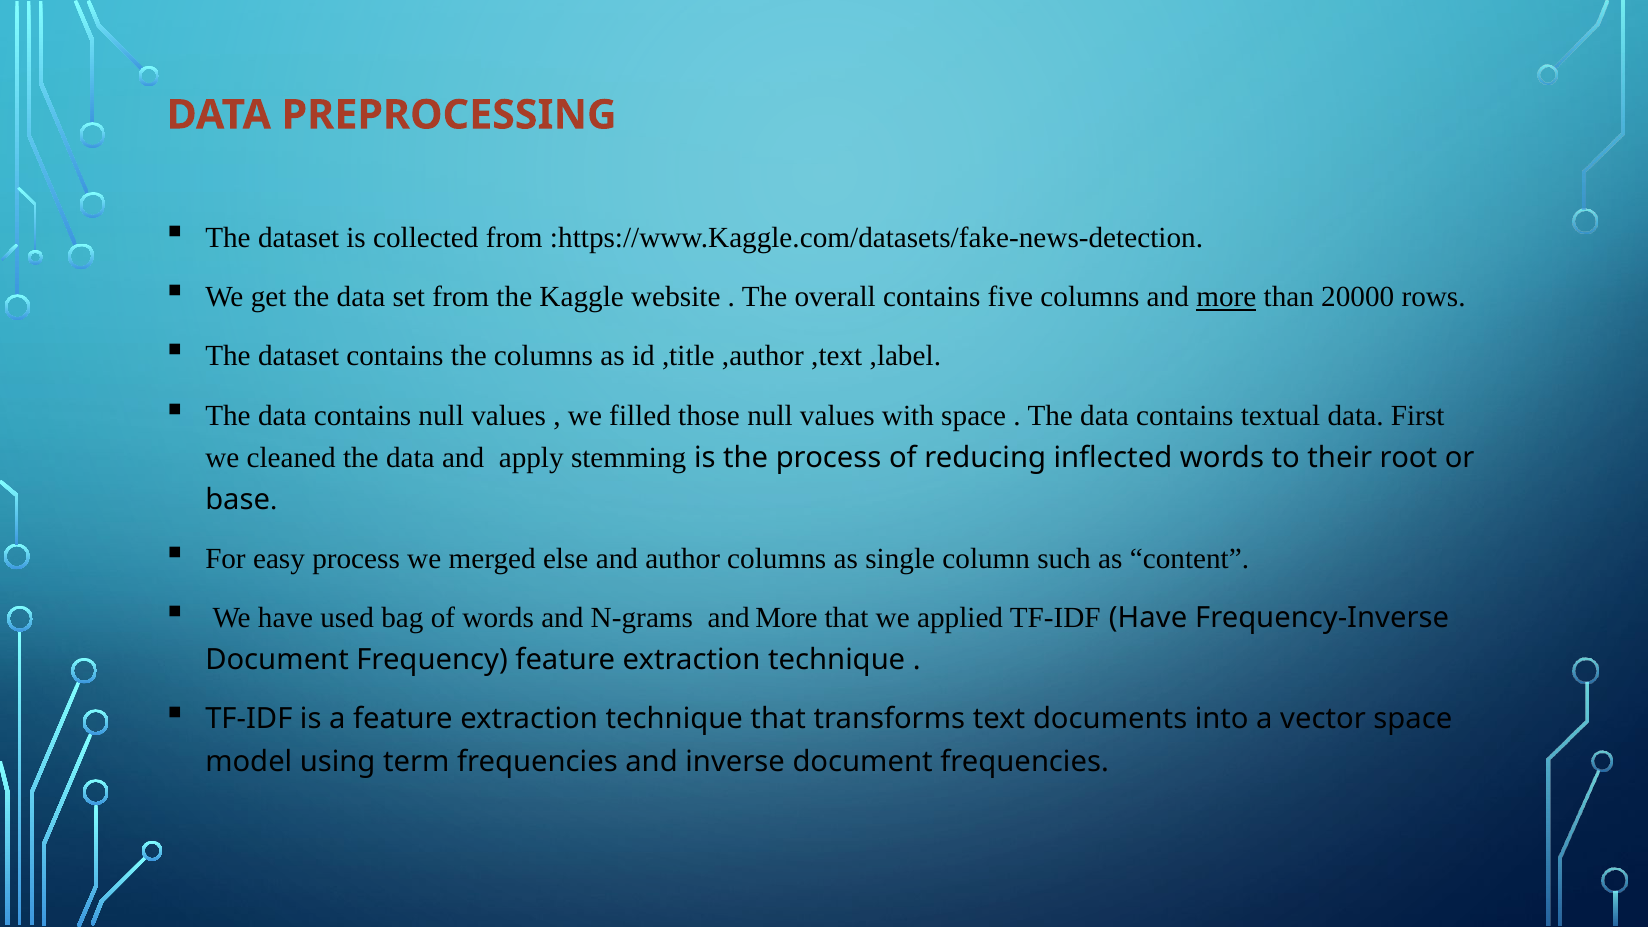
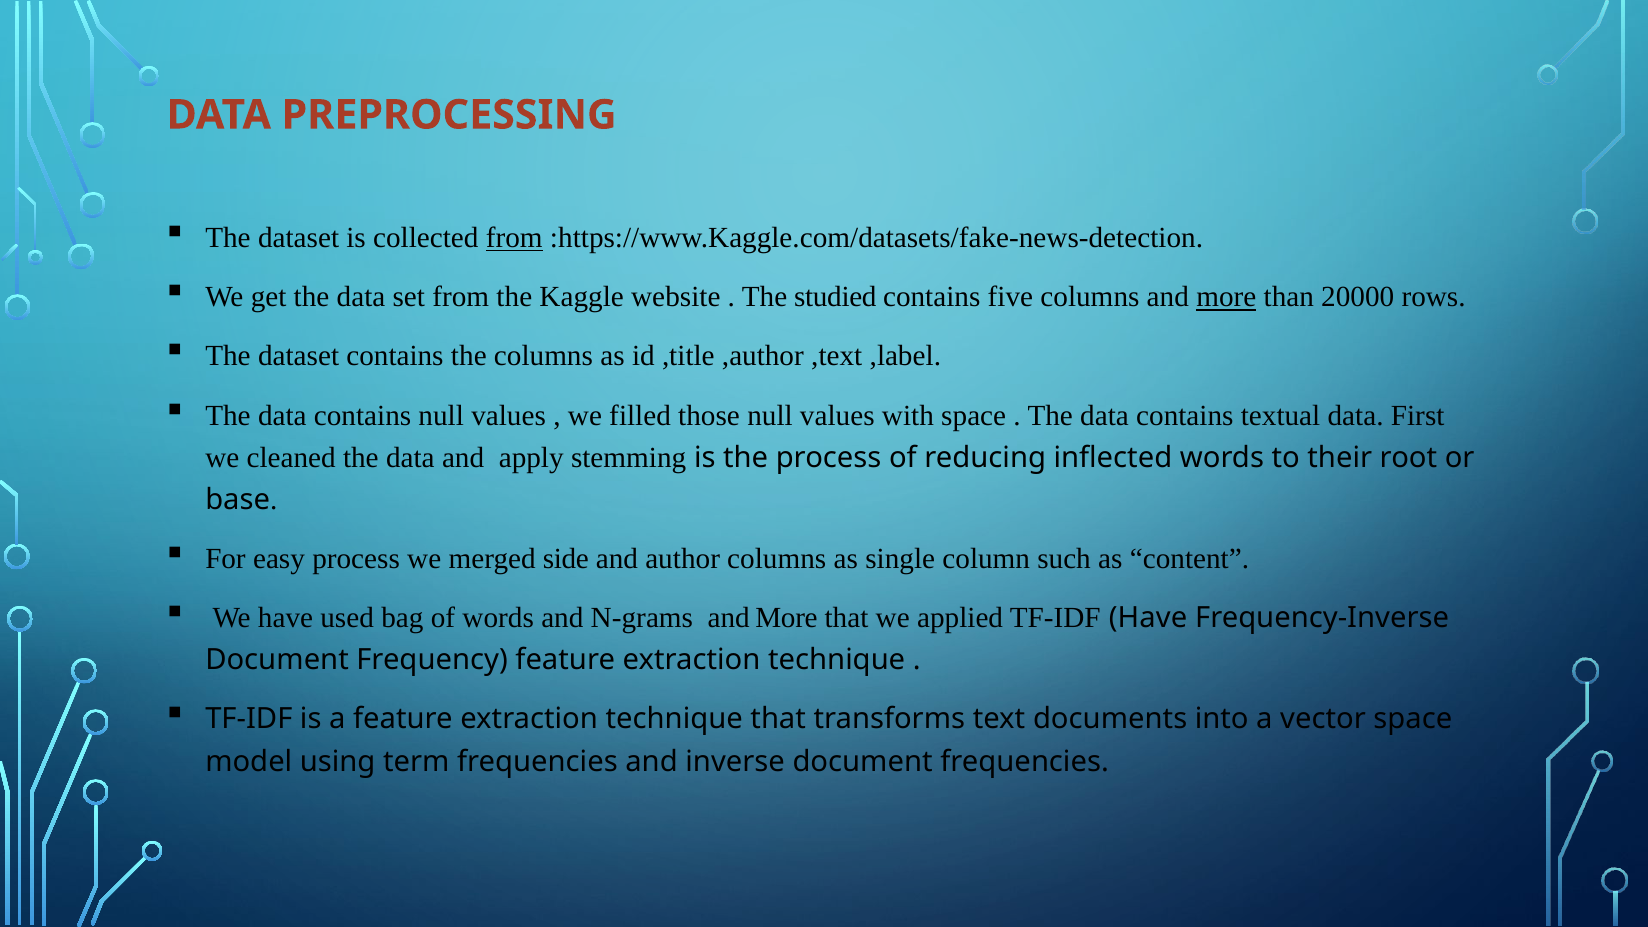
from underline: none -> present (514, 238)
overall: overall -> studied (835, 297)
else: else -> side (566, 559)
